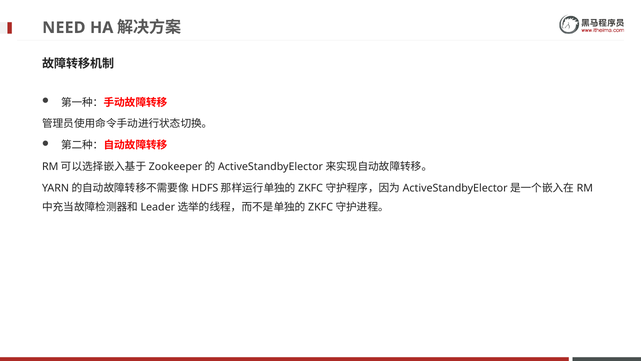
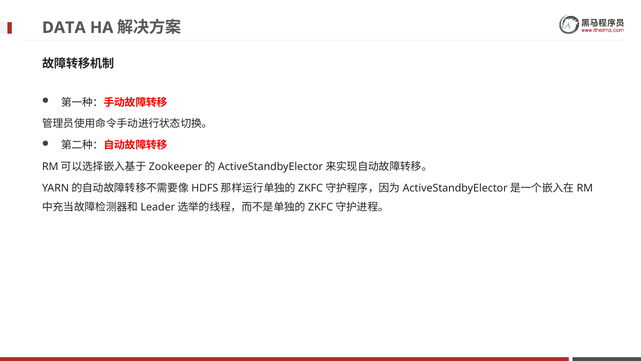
NEED: NEED -> DATA (64, 28)
